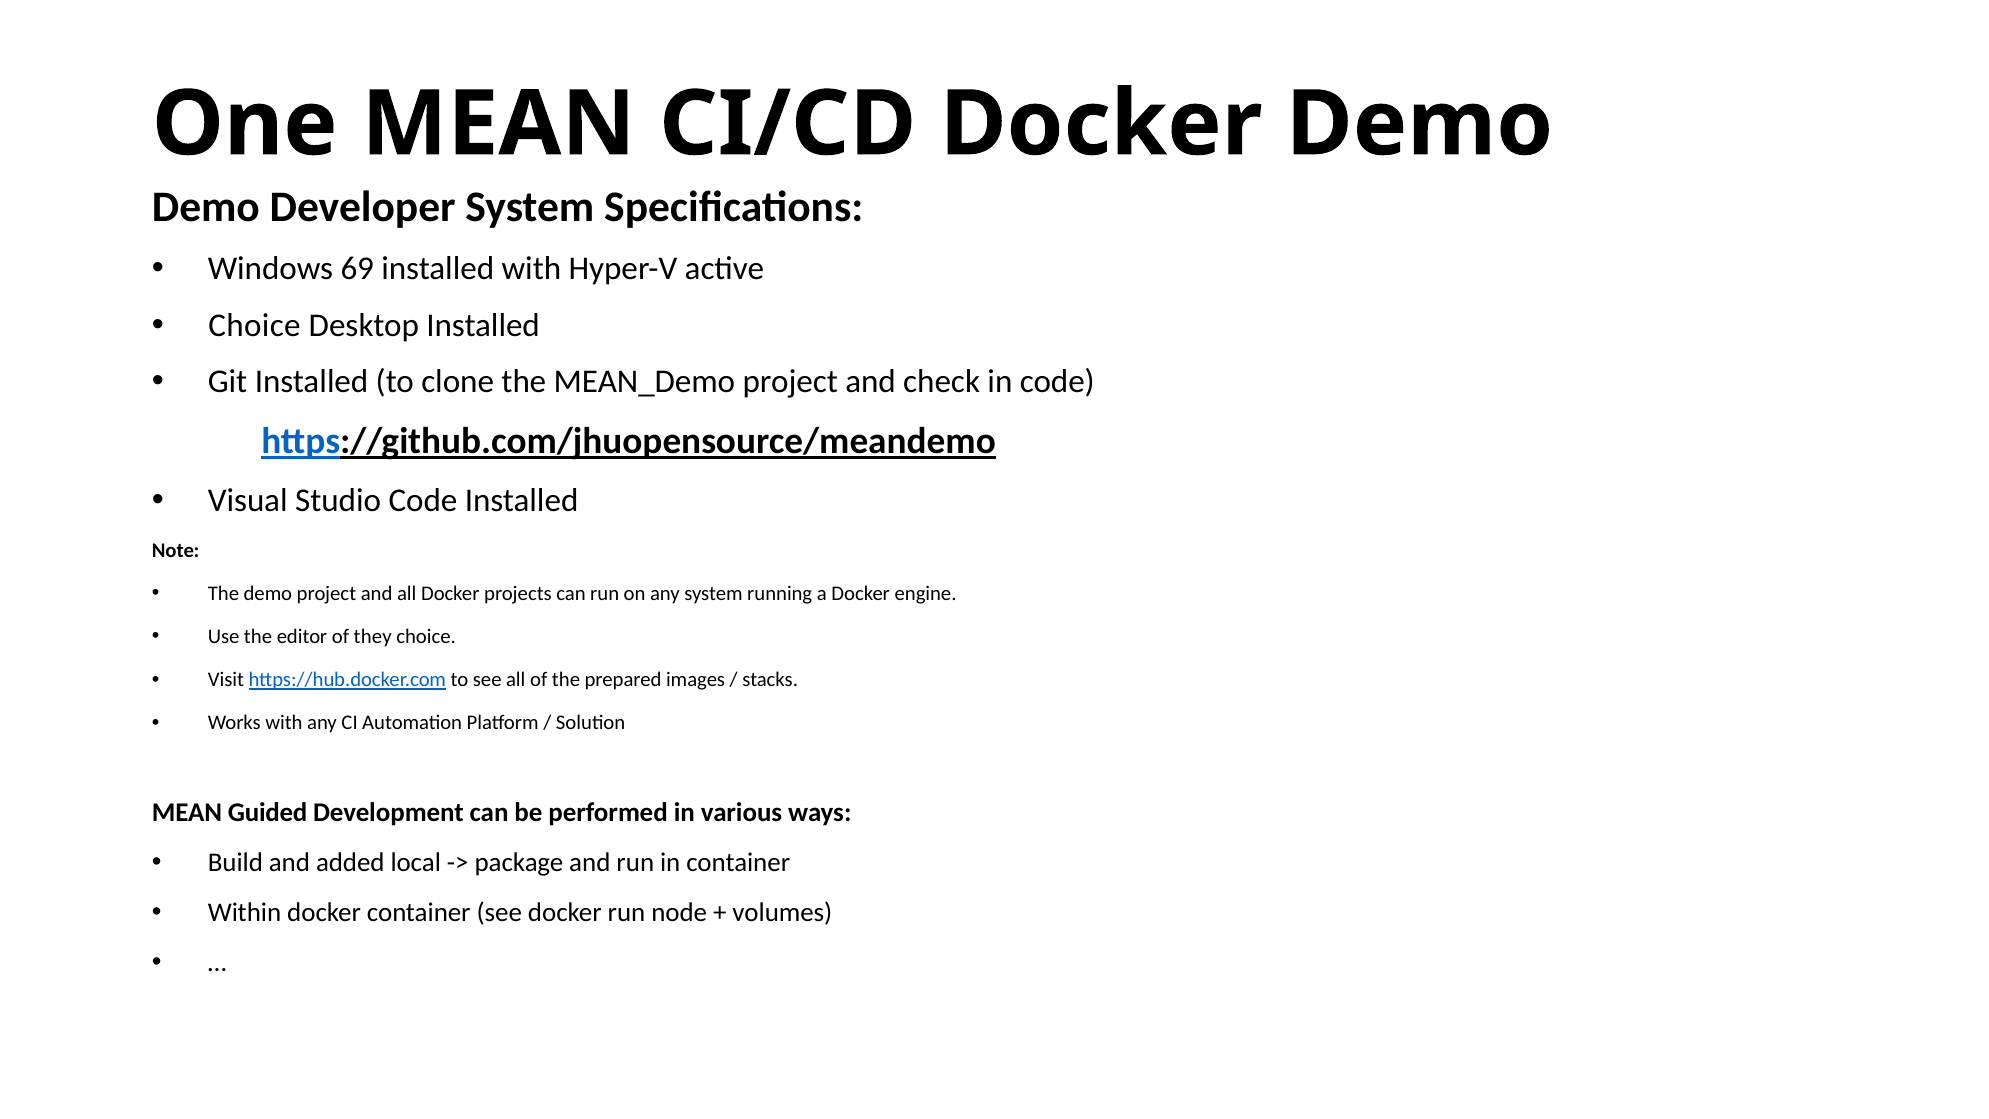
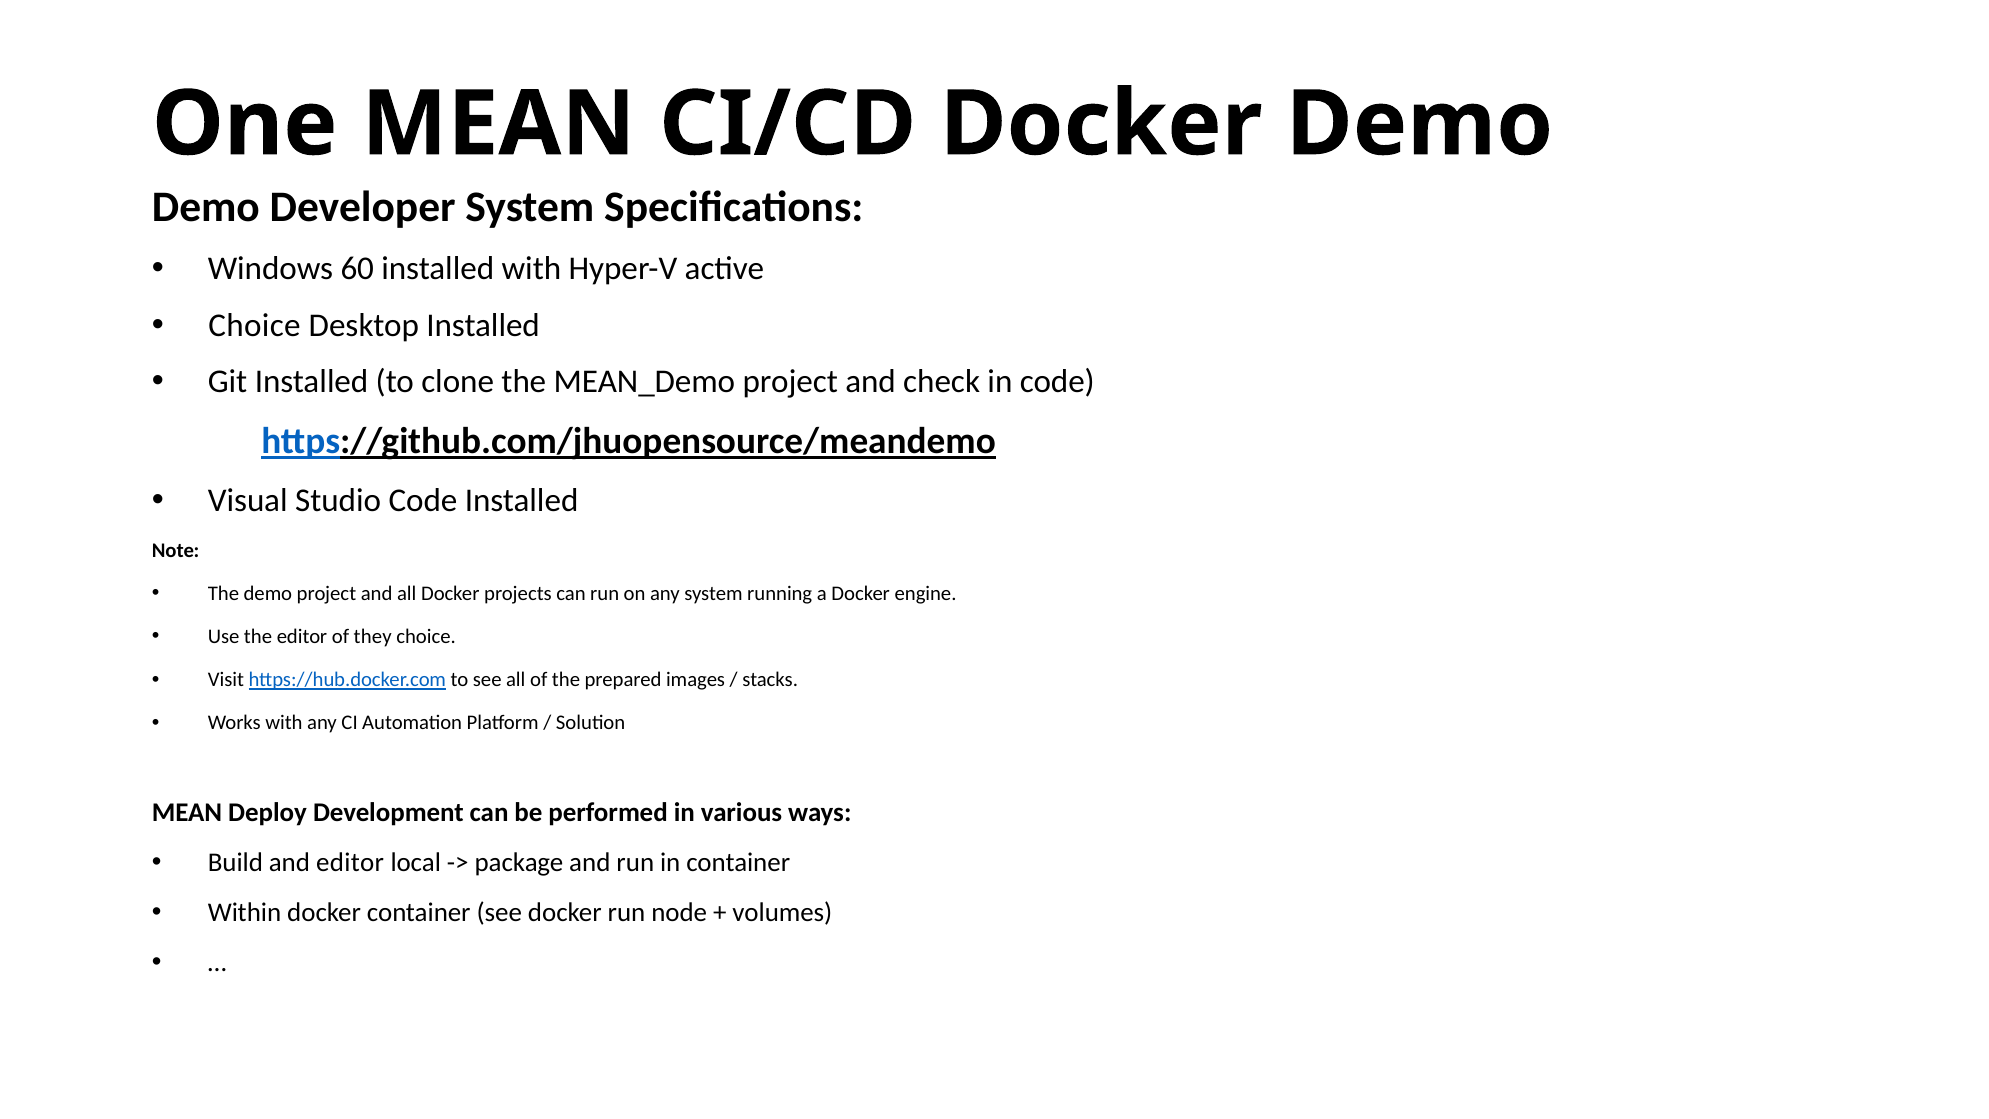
69: 69 -> 60 (357, 269)
Guided: Guided -> Deploy (267, 813)
and added: added -> editor (350, 862)
